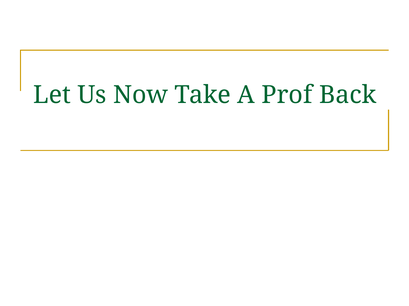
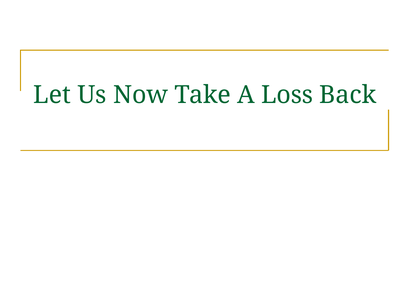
Prof: Prof -> Loss (287, 95)
